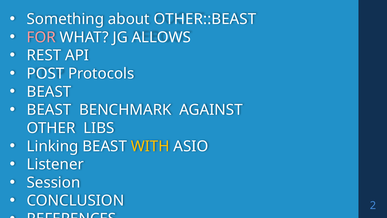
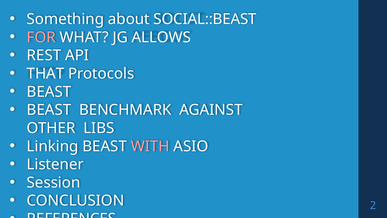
OTHER::BEAST: OTHER::BEAST -> SOCIAL::BEAST (205, 19)
POST: POST -> THAT (45, 74)
WITH colour: yellow -> pink (150, 146)
